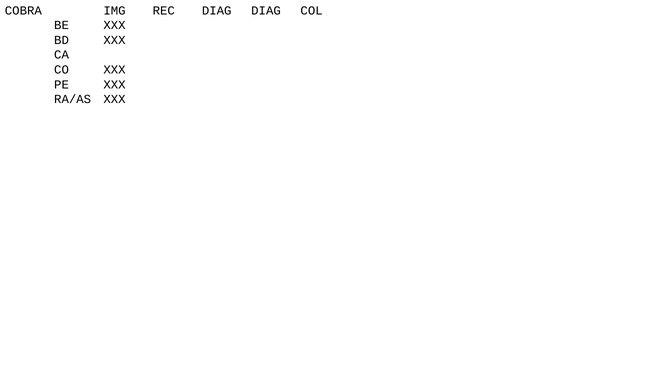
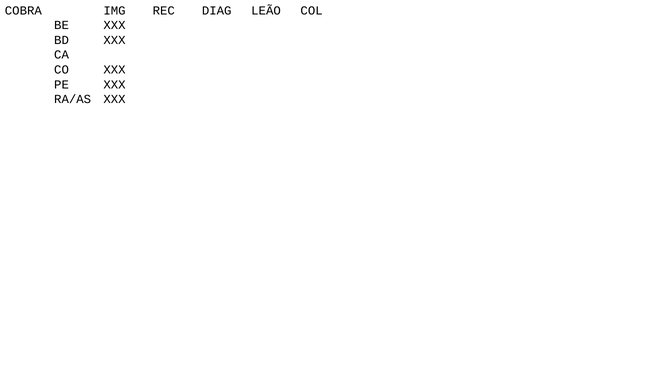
DIAG DIAG: DIAG -> LEÃO (266, 11)
